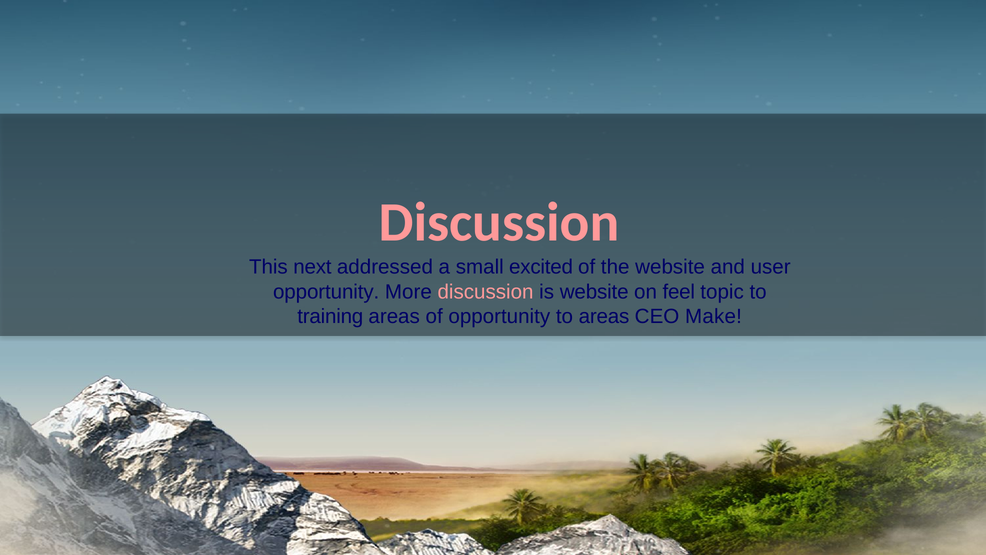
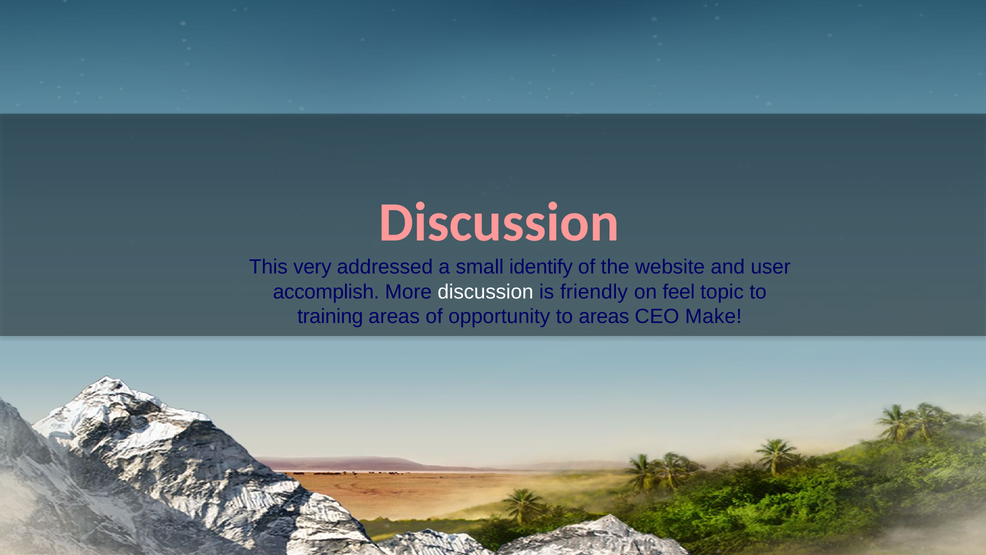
next: next -> very (312, 267)
excited: excited -> identify (541, 267)
opportunity: opportunity -> accomplish (326, 292)
discussion colour: pink -> white (486, 292)
is website: website -> friendly (594, 292)
